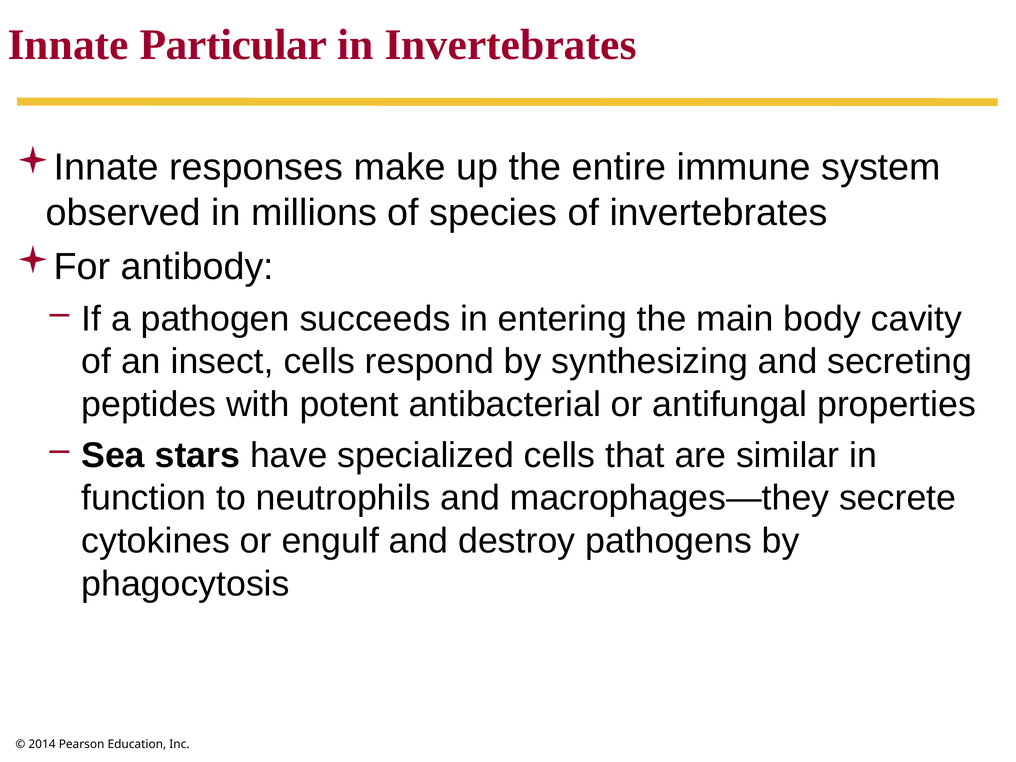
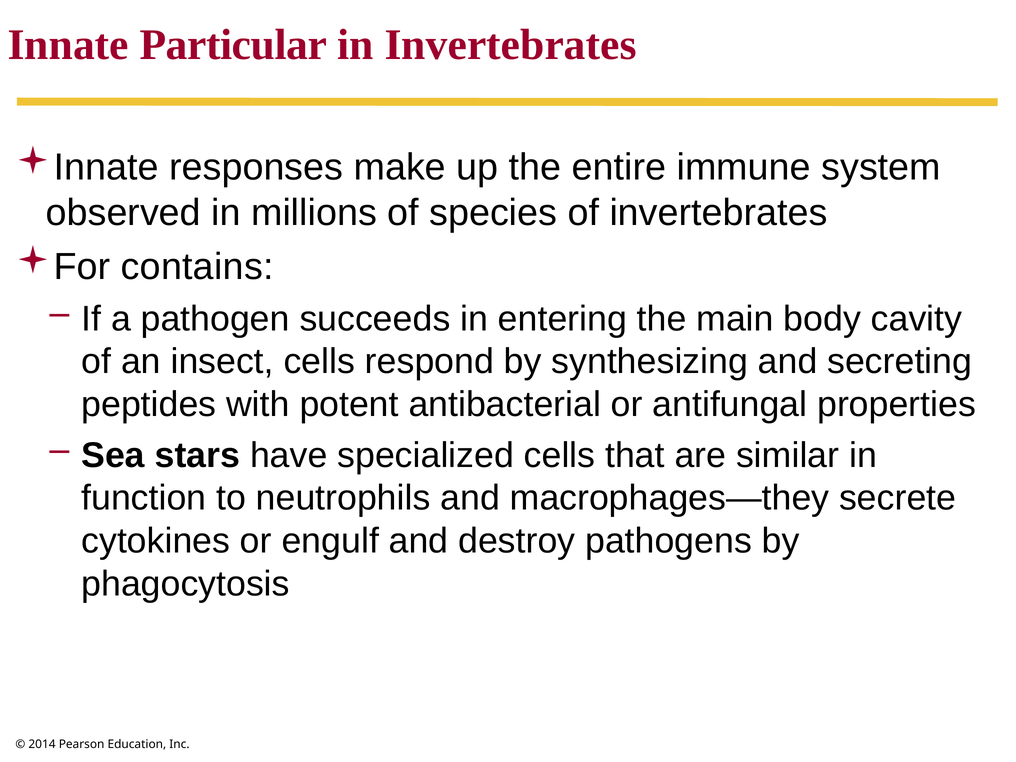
antibody: antibody -> contains (197, 267)
